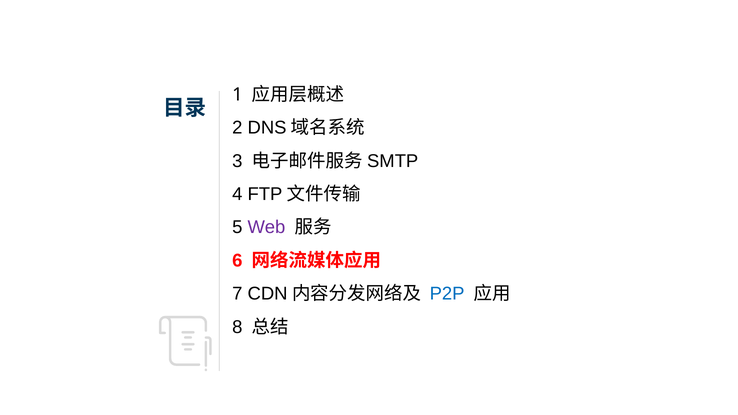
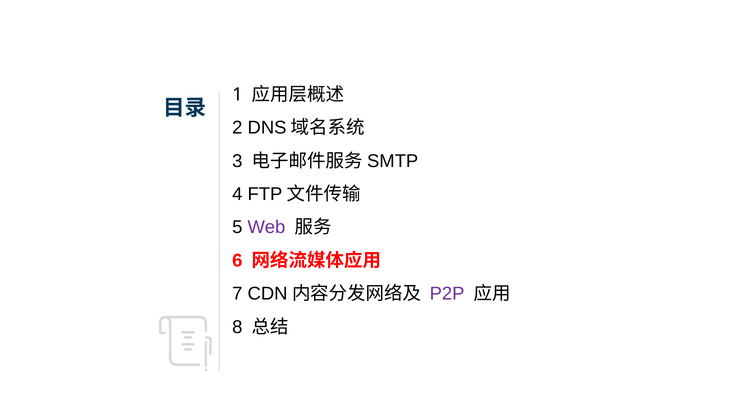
P2P colour: blue -> purple (447, 294)
